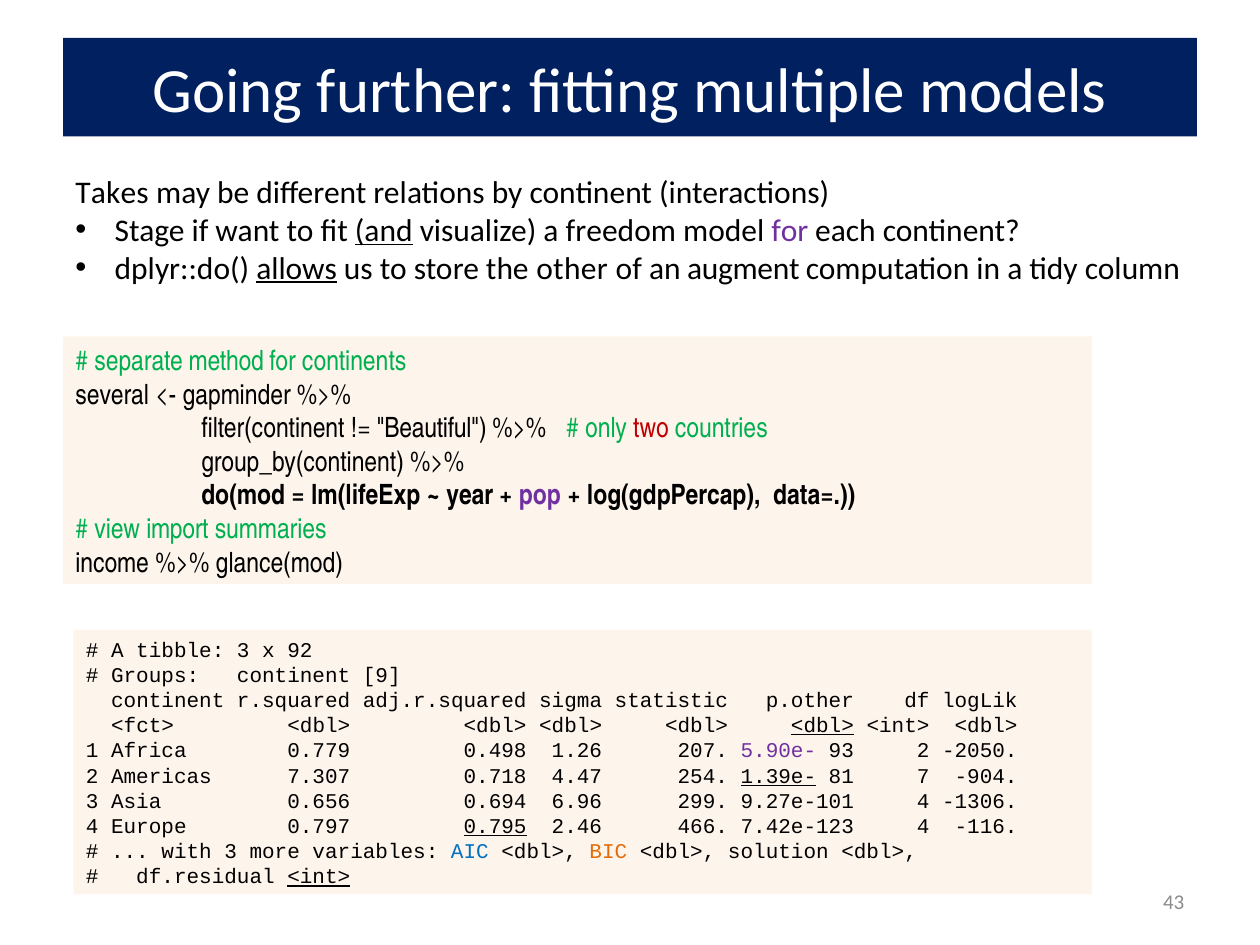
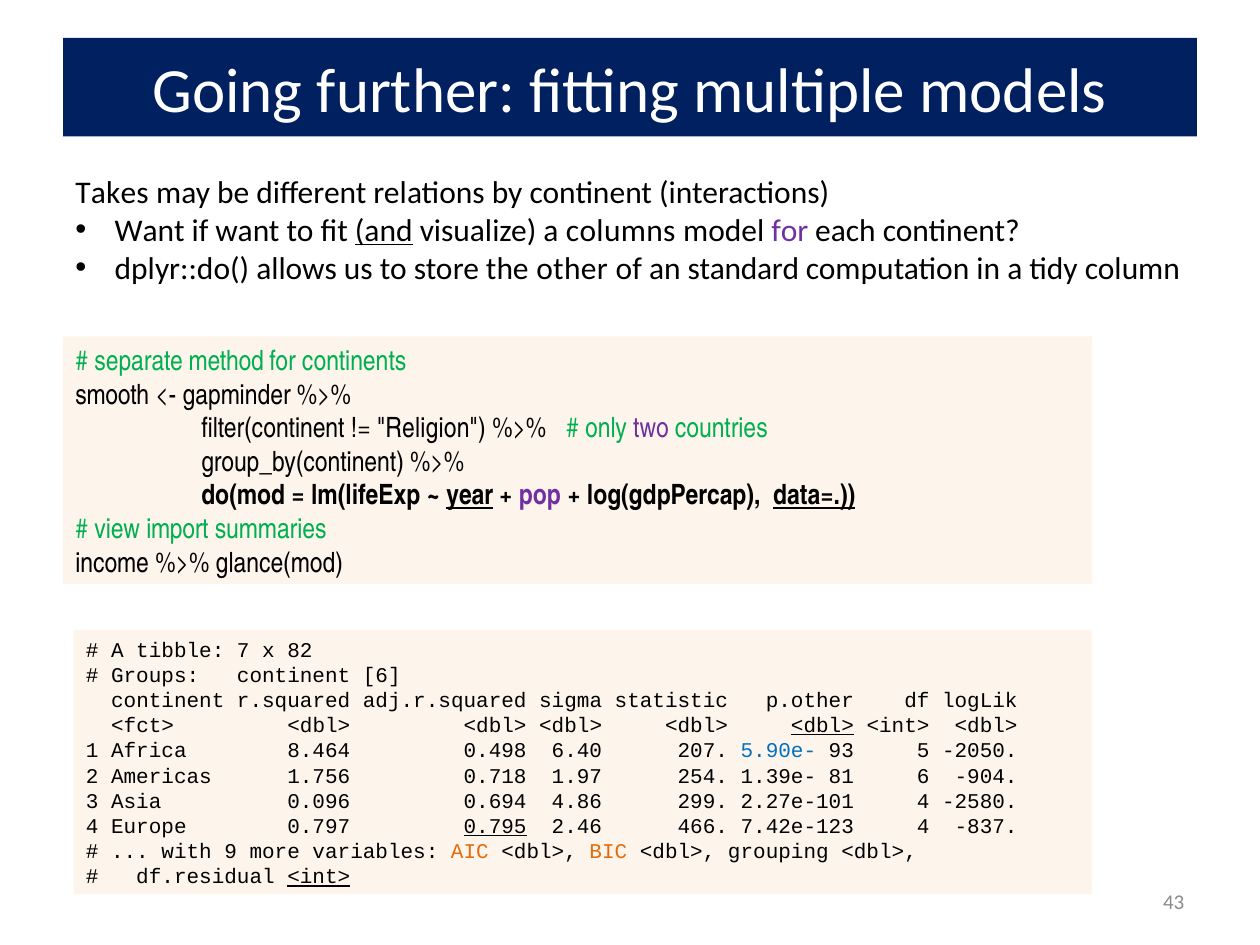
Stage: Stage -> Want (150, 231)
freedom: freedom -> columns (621, 231)
allows underline: present -> none (297, 269)
augment: augment -> standard (743, 269)
several: several -> smooth (112, 395)
Beautiful: Beautiful -> Religion (431, 429)
two colour: red -> purple (651, 429)
year underline: none -> present (470, 496)
data= underline: none -> present (814, 496)
tibble 3: 3 -> 7 (243, 650)
92: 92 -> 82 (300, 650)
continent 9: 9 -> 6 (382, 675)
0.779: 0.779 -> 8.464 (319, 751)
1.26: 1.26 -> 6.40 (577, 751)
5.90e- colour: purple -> blue (778, 751)
93 2: 2 -> 5 (923, 751)
7.307: 7.307 -> 1.756 (319, 776)
4.47: 4.47 -> 1.97 (577, 776)
1.39e- underline: present -> none (778, 776)
81 7: 7 -> 6 (923, 776)
0.656: 0.656 -> 0.096 (319, 801)
6.96: 6.96 -> 4.86 (577, 801)
9.27e-101: 9.27e-101 -> 2.27e-101 (797, 801)
-1306: -1306 -> -2580 (980, 801)
-116: -116 -> -837 (986, 827)
with 3: 3 -> 9 (231, 852)
AIC colour: blue -> orange (470, 852)
solution: solution -> grouping (778, 852)
